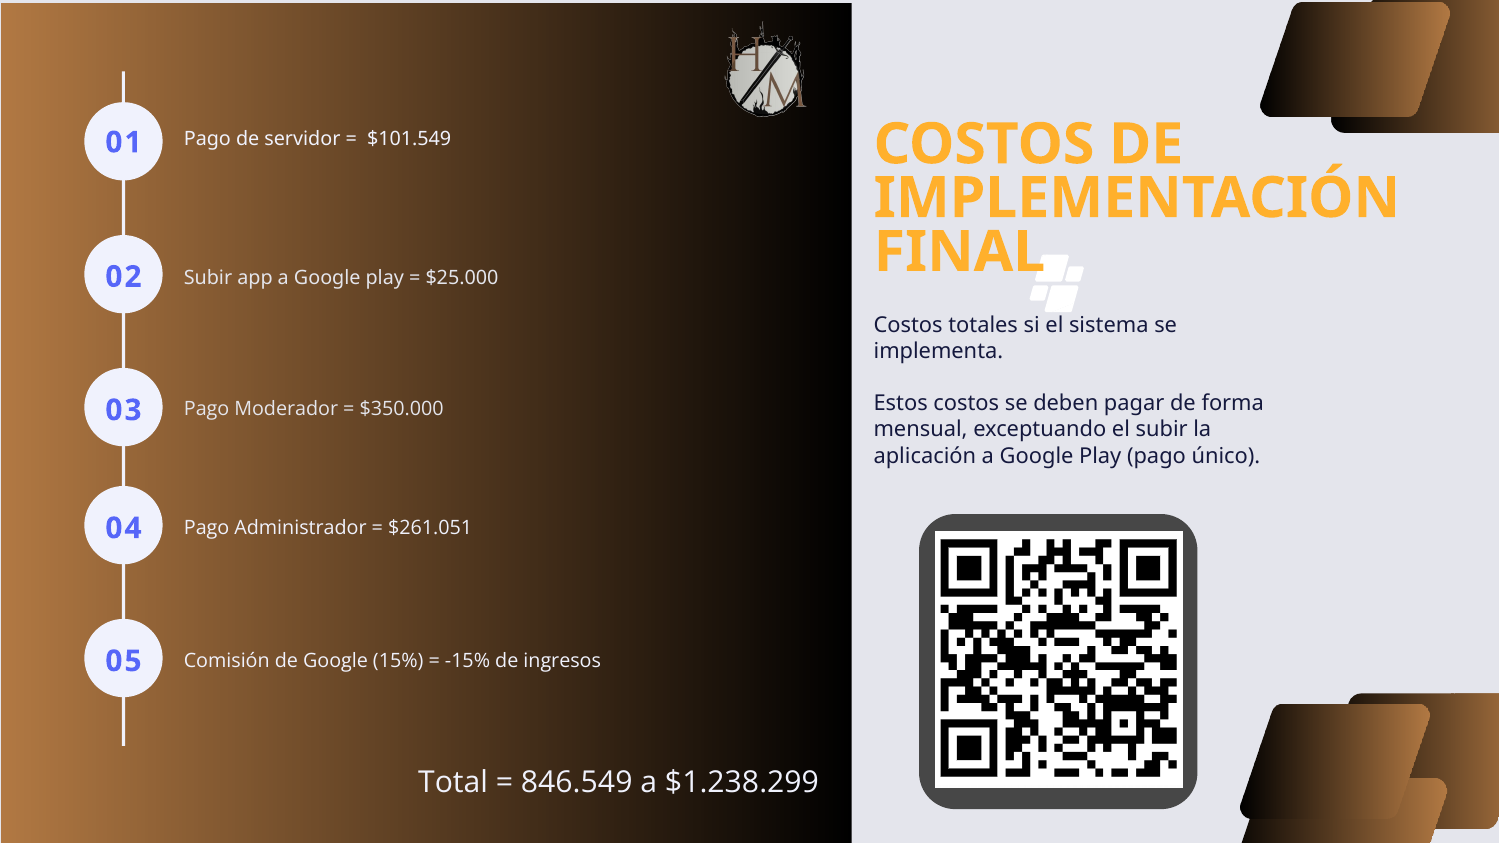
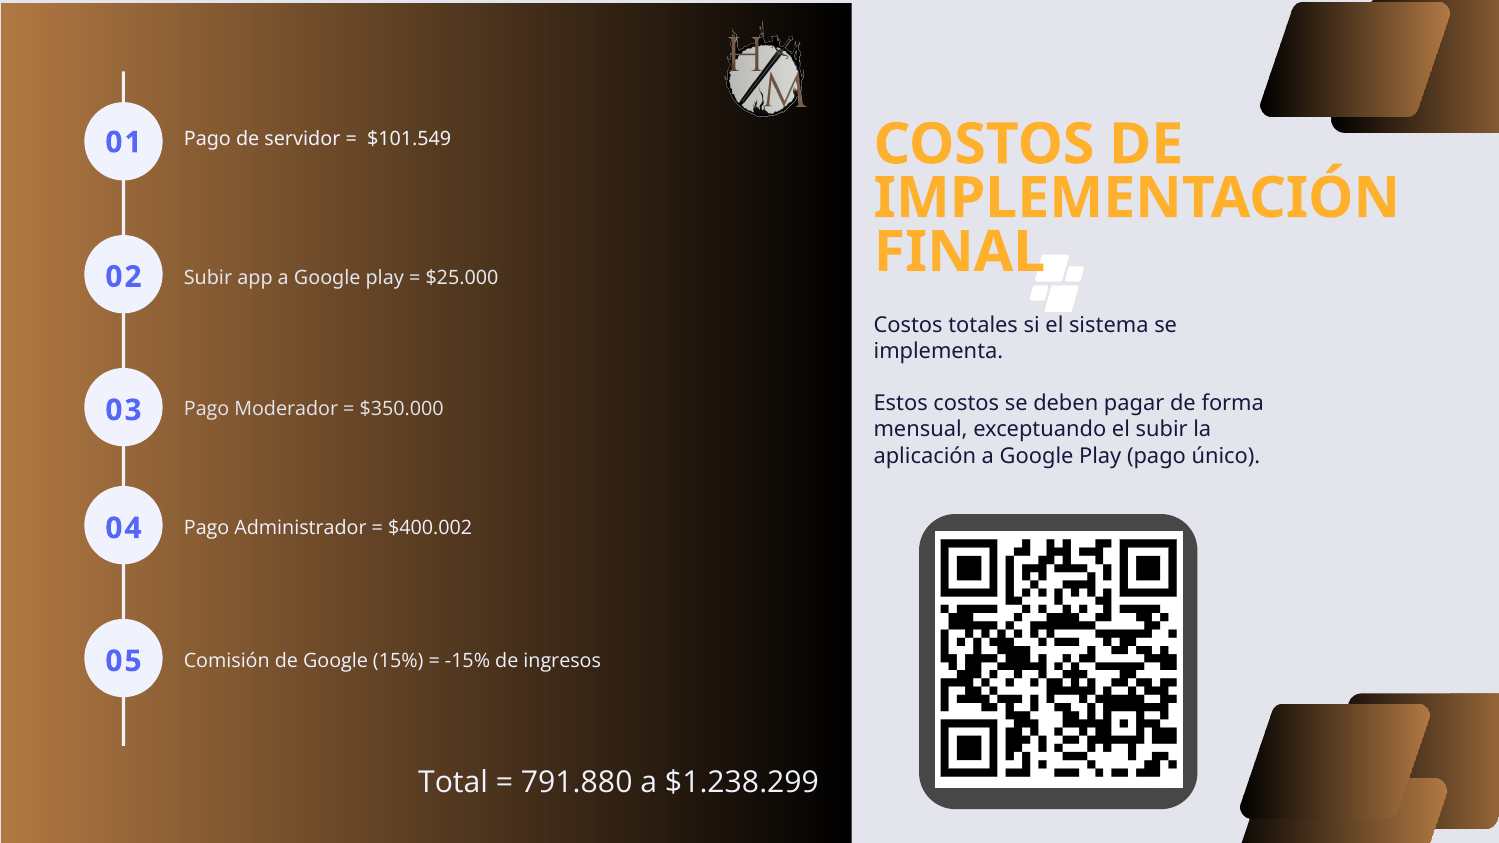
$261.051: $261.051 -> $400.002 (430, 528)
846.549: 846.549 -> 791.880 (577, 783)
